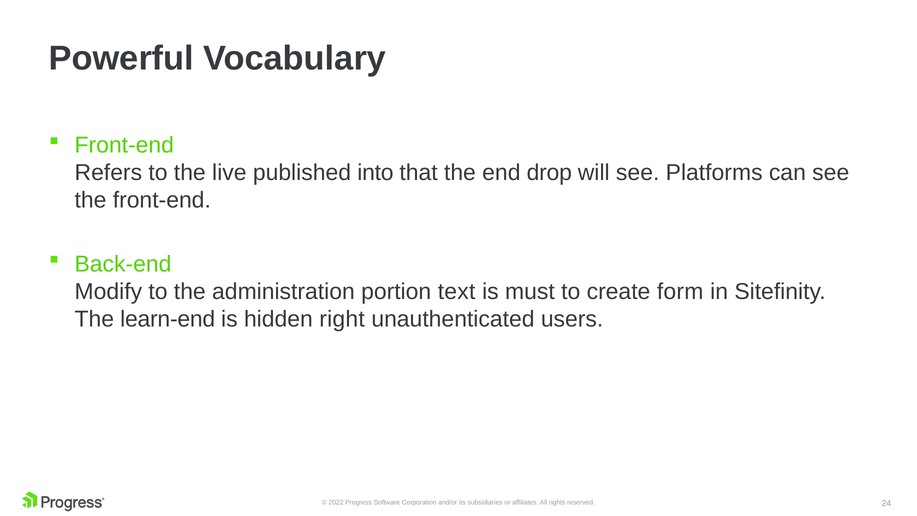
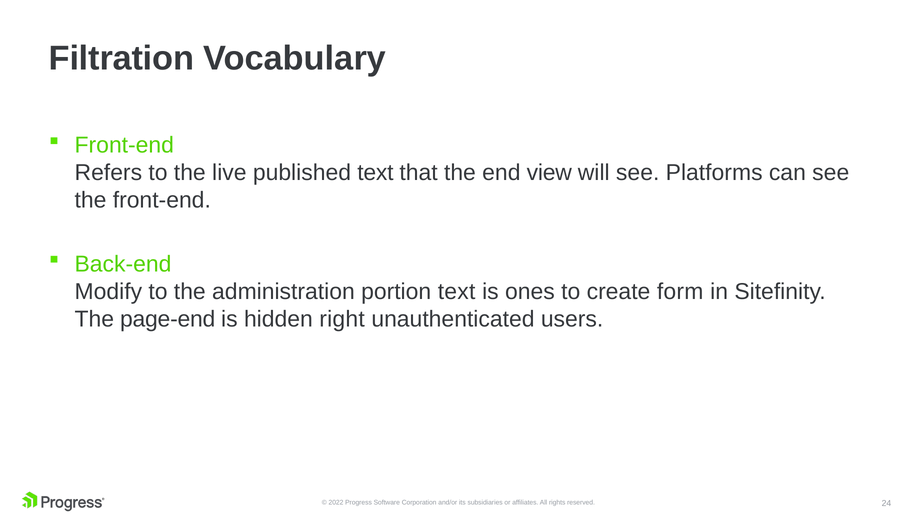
Powerful: Powerful -> Filtration (121, 59)
published into: into -> text (375, 173)
drop: drop -> view (549, 173)
must: must -> ones (530, 291)
learn-end: learn-end -> page-end (168, 319)
